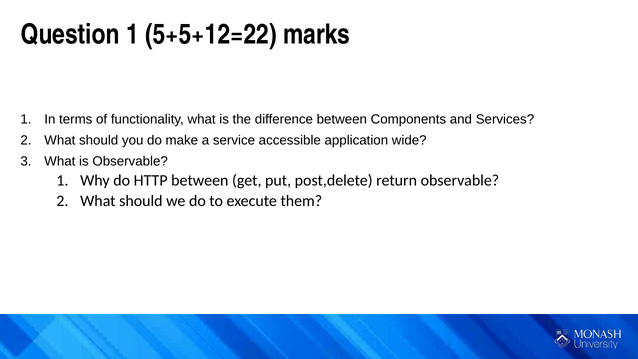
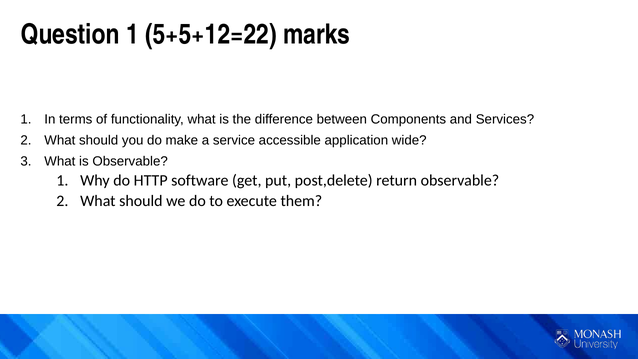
HTTP between: between -> software (200, 180)
